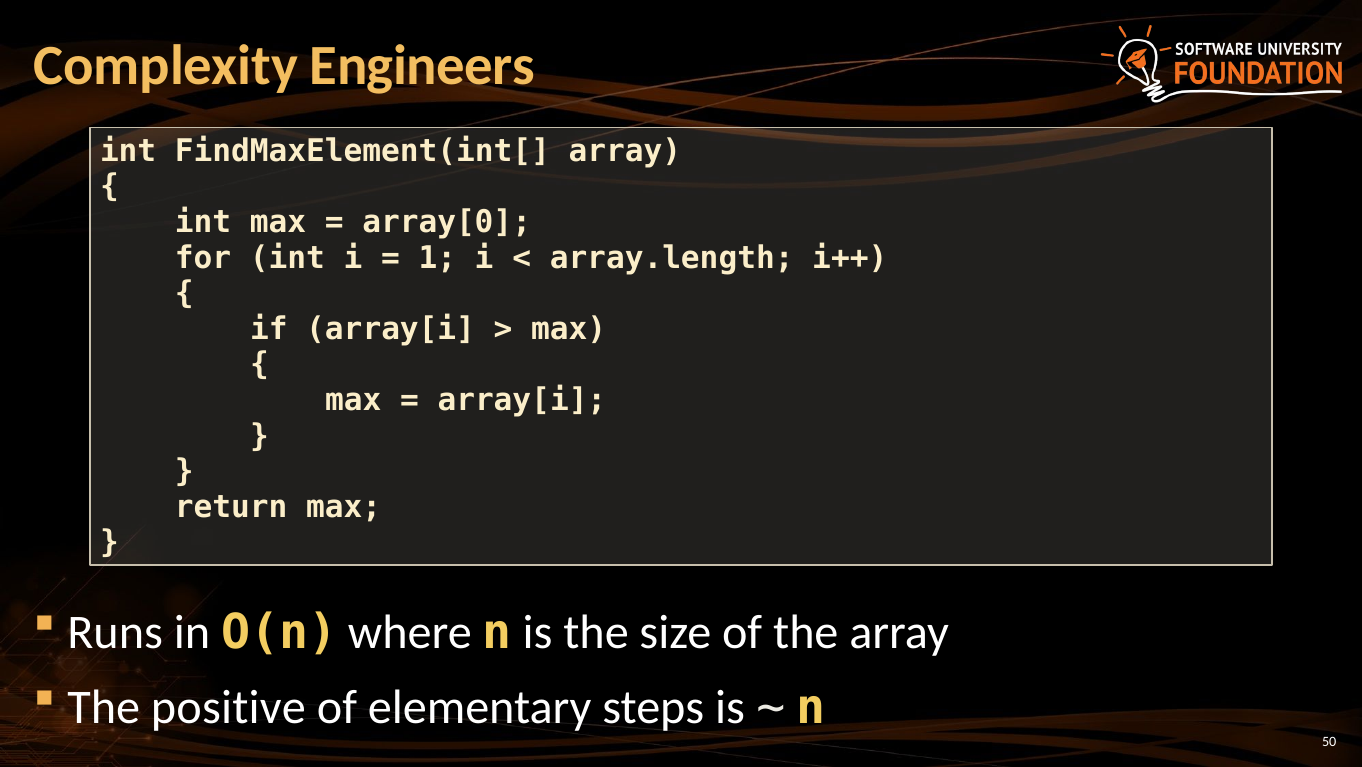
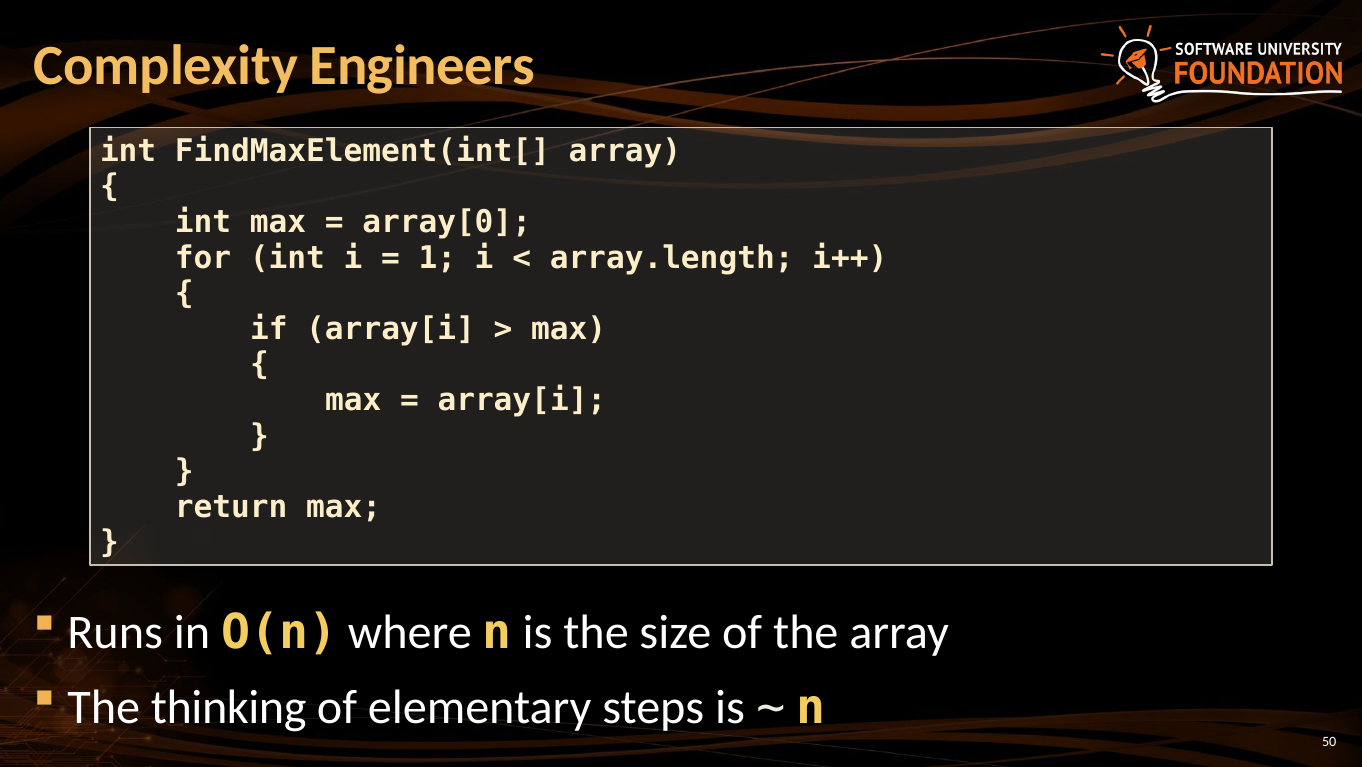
positive: positive -> thinking (229, 707)
